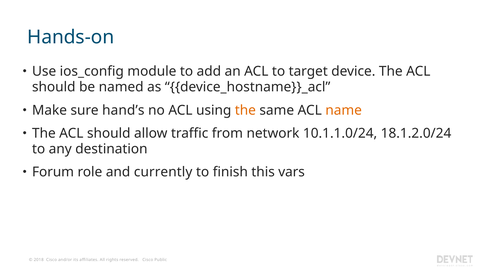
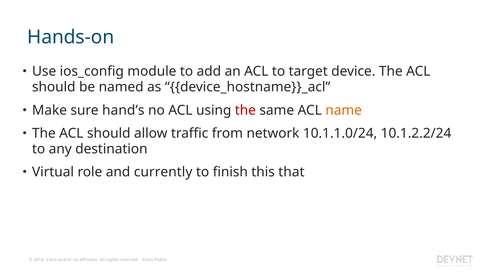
the colour: orange -> red (245, 110)
18.1.2.0/24: 18.1.2.0/24 -> 10.1.2.2/24 (416, 133)
Forum: Forum -> Virtual (53, 172)
vars: vars -> that (291, 172)
